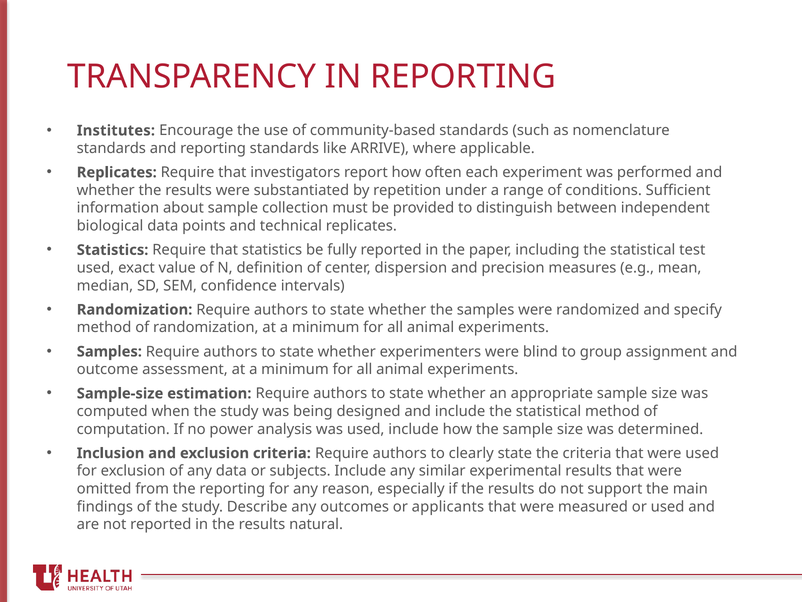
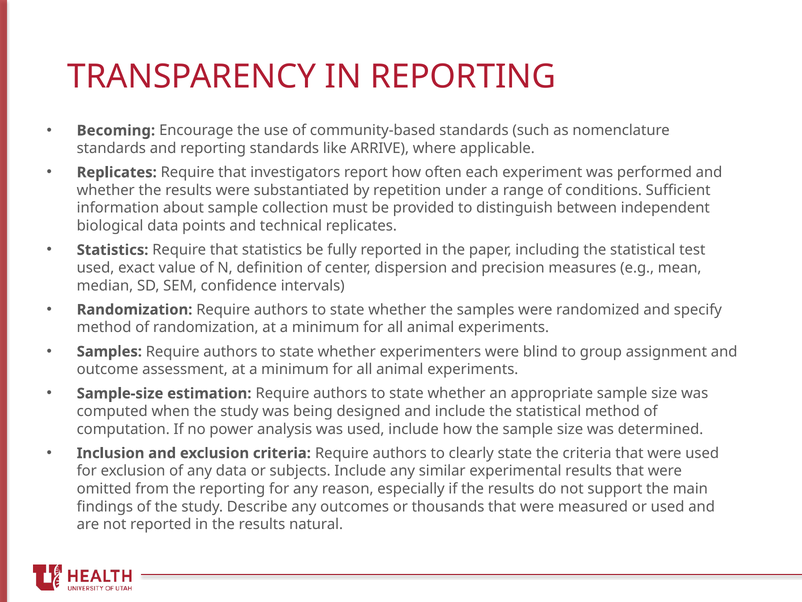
Institutes: Institutes -> Becoming (116, 130)
applicants: applicants -> thousands (448, 506)
